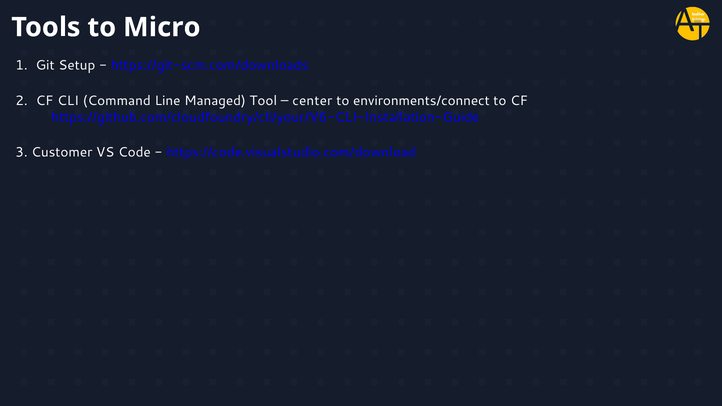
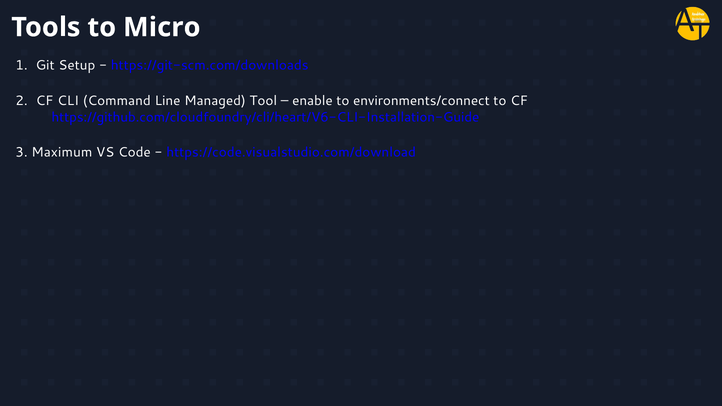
center: center -> enable (312, 101)
https://github.com/cloudfoundry/cli/your/V6-CLI-Installation-Guide: https://github.com/cloudfoundry/cli/your/V6-CLI-Installation-Guide -> https://github.com/cloudfoundry/cli/heart/V6-CLI-Installation-Guide (265, 117)
Customer: Customer -> Maximum (62, 153)
